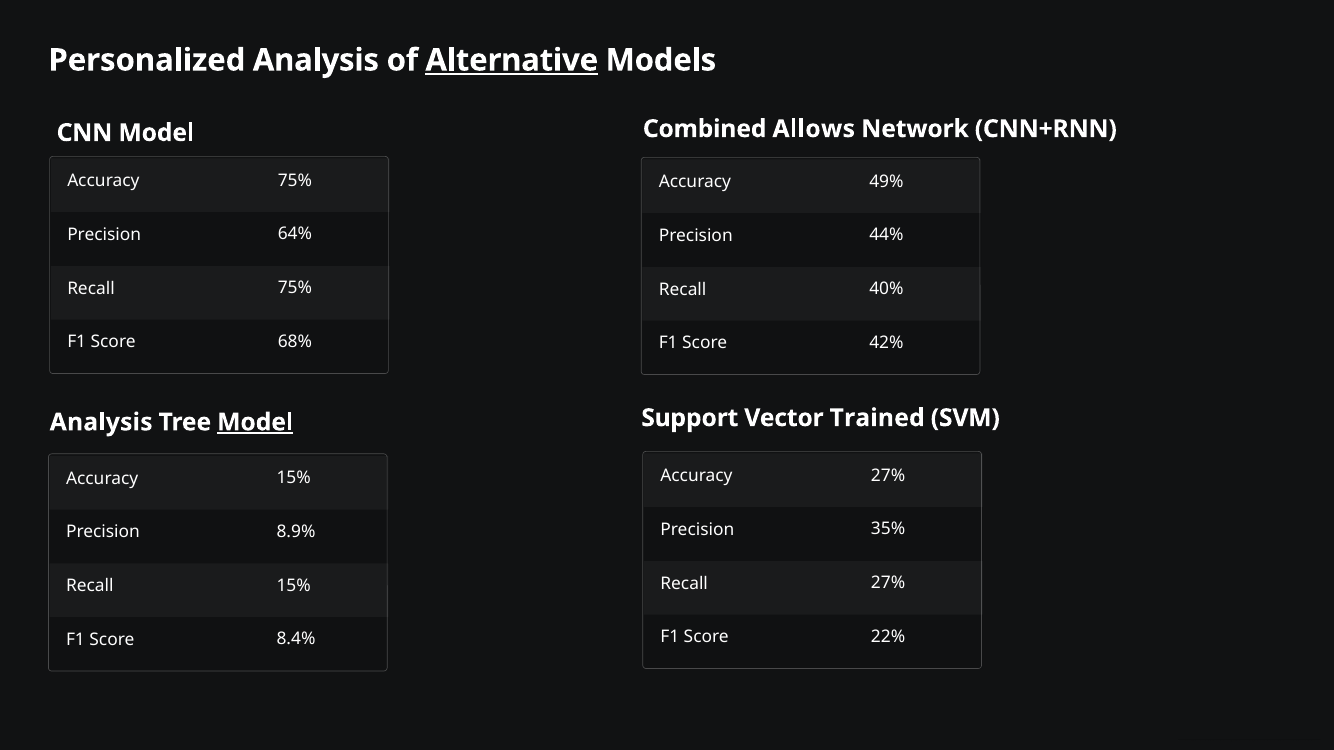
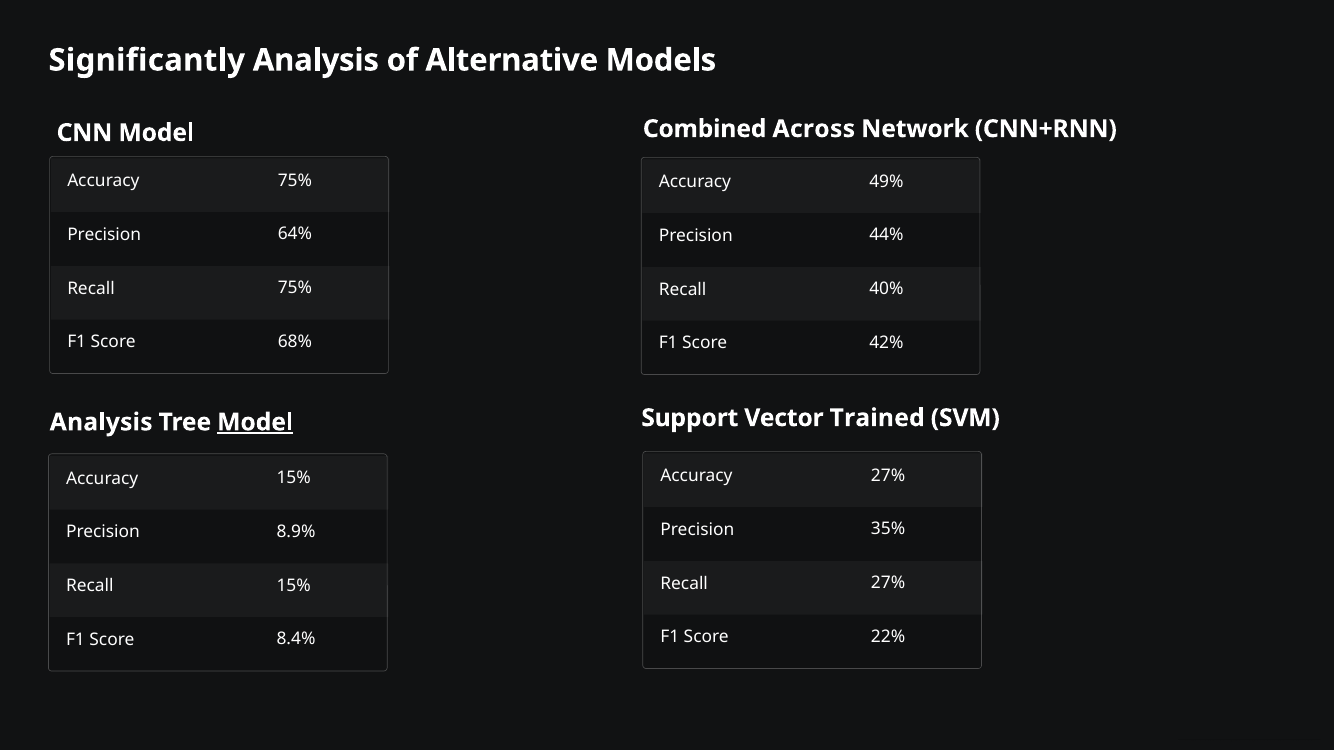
Personalized: Personalized -> Significantly (147, 60)
Alternative underline: present -> none (512, 60)
Allows: Allows -> Across (814, 129)
